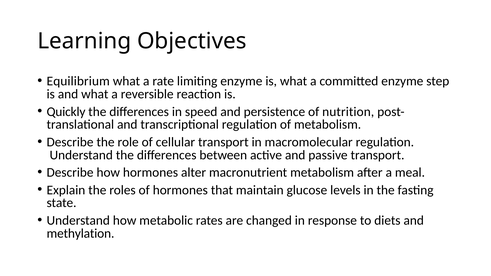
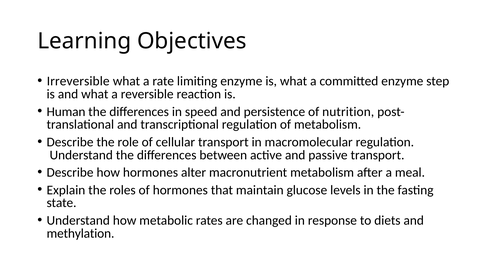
Equilibrium: Equilibrium -> Irreversible (78, 81)
Quickly: Quickly -> Human (66, 112)
